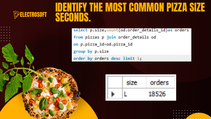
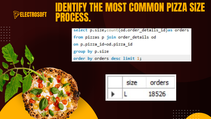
SECONDS: SECONDS -> PROCESS (73, 18)
